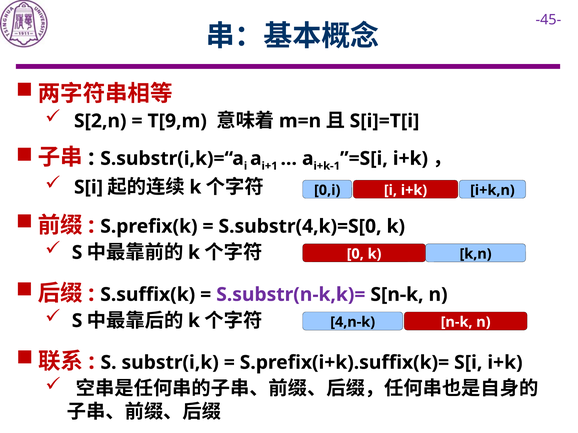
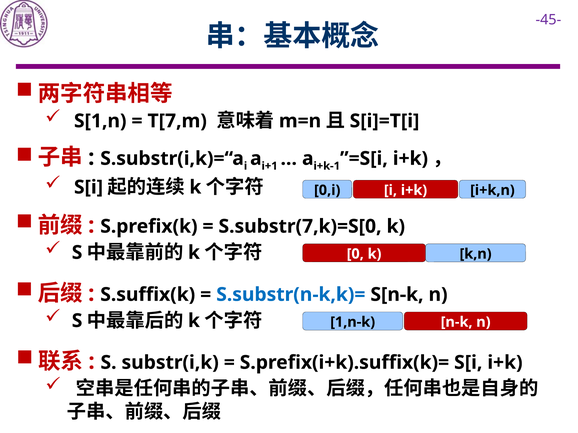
S[2,n: S[2,n -> S[1,n (100, 121)
T[9,m: T[9,m -> T[7,m (177, 121)
S.substr(4,k)=S[0: S.substr(4,k)=S[0 -> S.substr(7,k)=S[0 (300, 227)
S.substr(n-k,k)= colour: purple -> blue (291, 295)
4,n-k: 4,n-k -> 1,n-k (353, 322)
